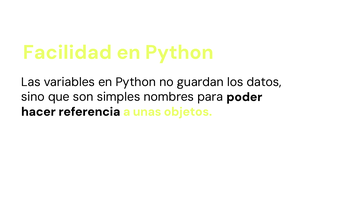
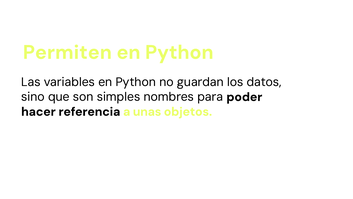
Facilidad: Facilidad -> Permiten (67, 52)
